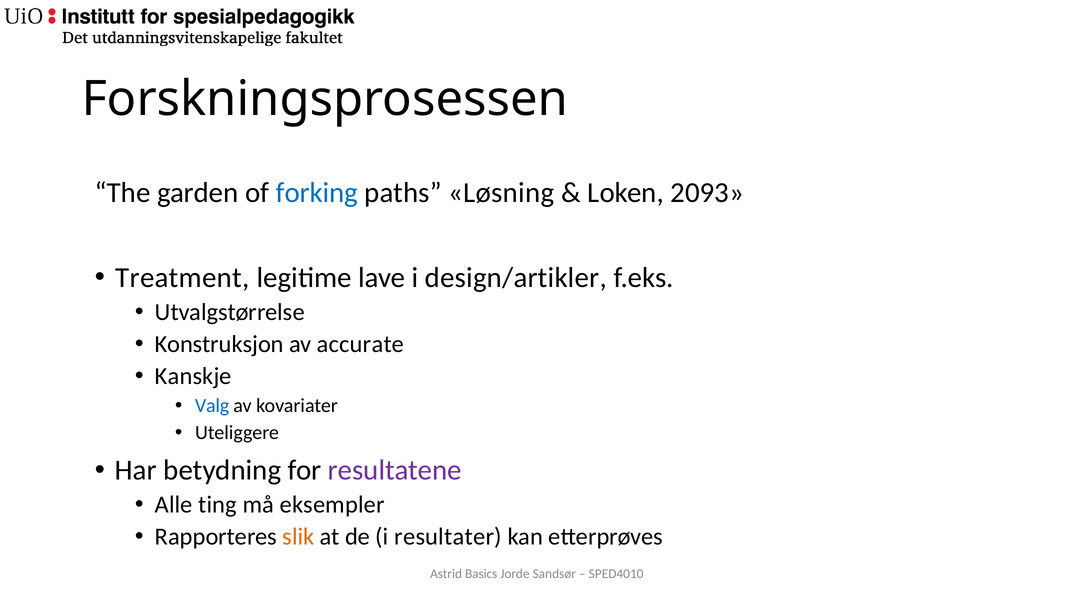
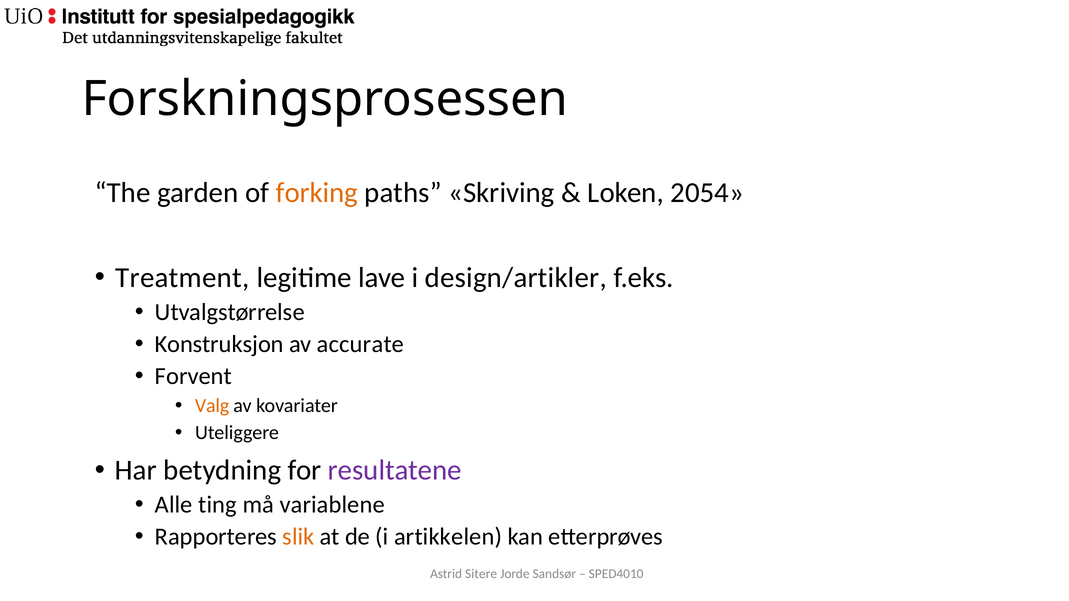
forking colour: blue -> orange (317, 193)
Løsning: Løsning -> Skriving (501, 193)
2093: 2093 -> 2054 (707, 193)
Kanskje: Kanskje -> Forvent (193, 376)
Valg colour: blue -> orange (212, 406)
eksempler: eksempler -> variablene (332, 505)
resultater: resultater -> artikkelen (448, 537)
Basics: Basics -> Sitere (481, 574)
